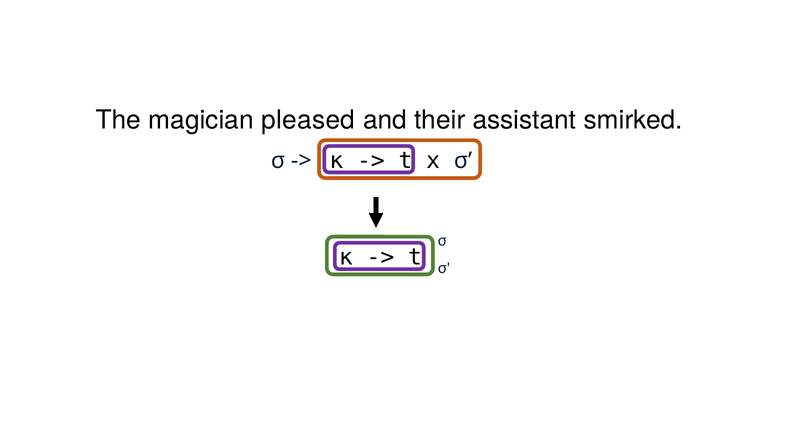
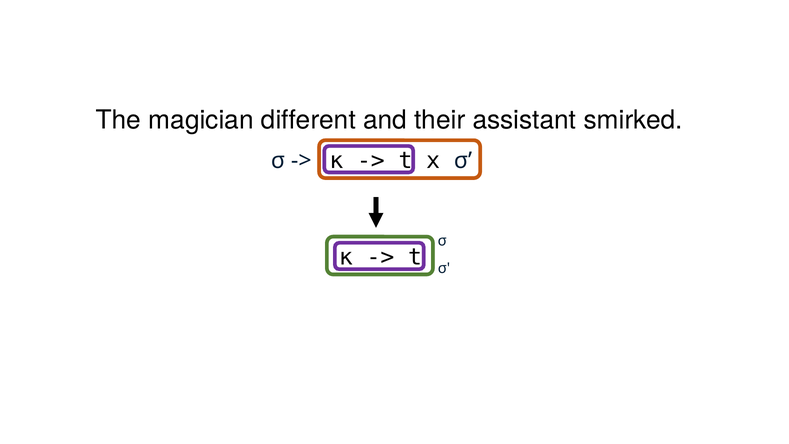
pleased: pleased -> different (308, 120)
